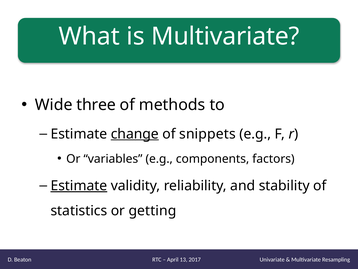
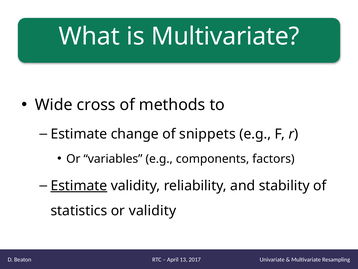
three: three -> cross (96, 105)
change underline: present -> none (135, 134)
or getting: getting -> validity (152, 211)
